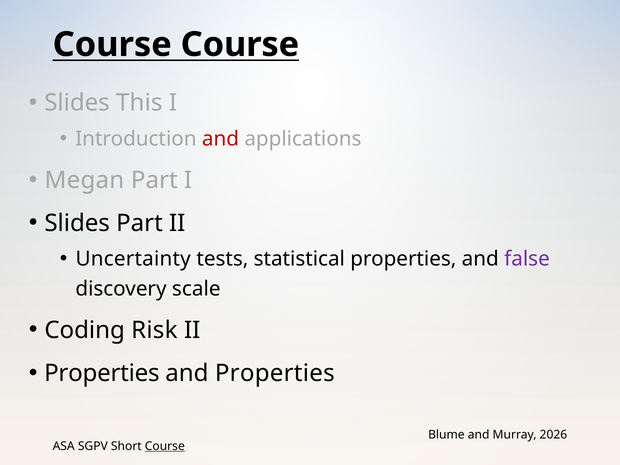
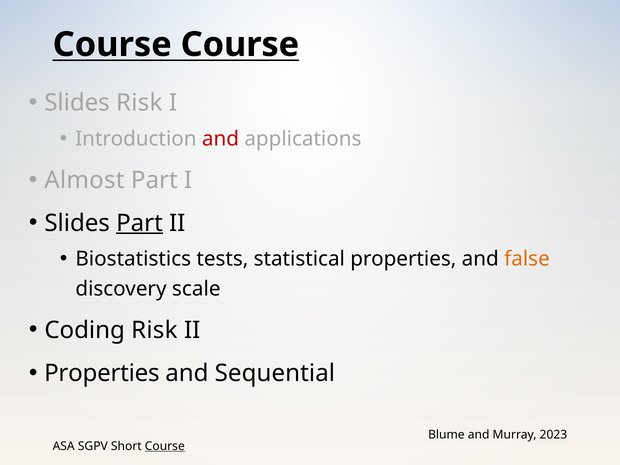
Slides This: This -> Risk (139, 103)
Megan: Megan -> Almost (84, 180)
Part underline: none -> present (140, 223)
Uncertainty: Uncertainty -> Biostatistics (133, 259)
false colour: purple -> orange (527, 259)
and Properties: Properties -> Sequential (275, 373)
2026: 2026 -> 2023 (553, 435)
